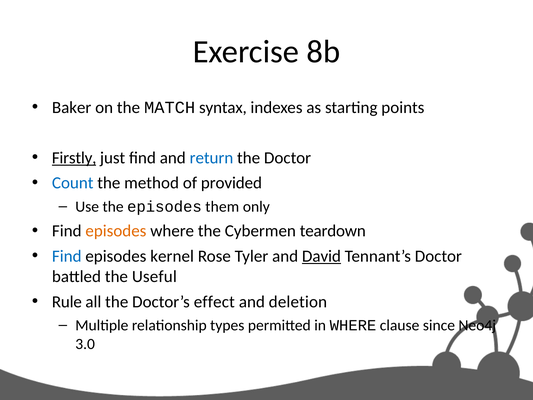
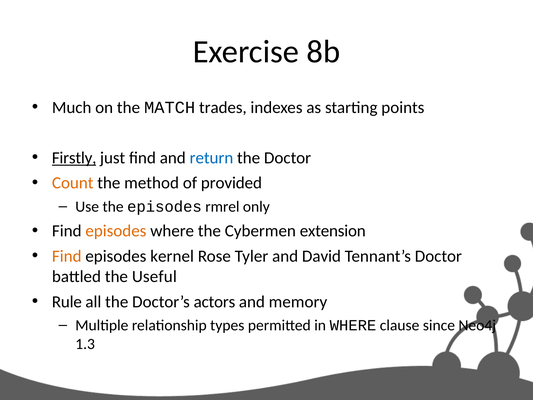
Baker: Baker -> Much (72, 107)
syntax: syntax -> trades (223, 107)
Count colour: blue -> orange (73, 183)
them: them -> rmrel (222, 206)
teardown: teardown -> extension (333, 231)
Find colour: blue -> orange (67, 256)
David underline: present -> none (321, 256)
effect: effect -> actors (214, 302)
deletion: deletion -> memory (298, 302)
3.0: 3.0 -> 1.3 (85, 344)
